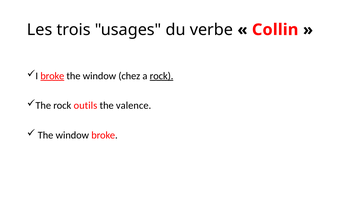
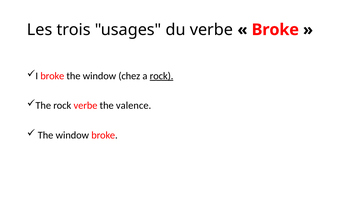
Collin: Collin -> Broke (275, 30)
broke underline: present -> none (52, 76)
rock outils: outils -> verbe (86, 106)
